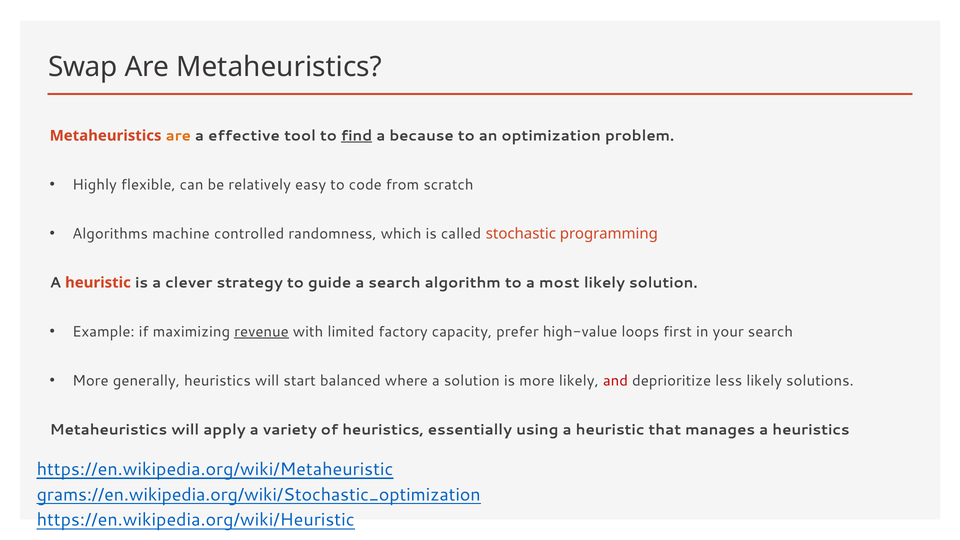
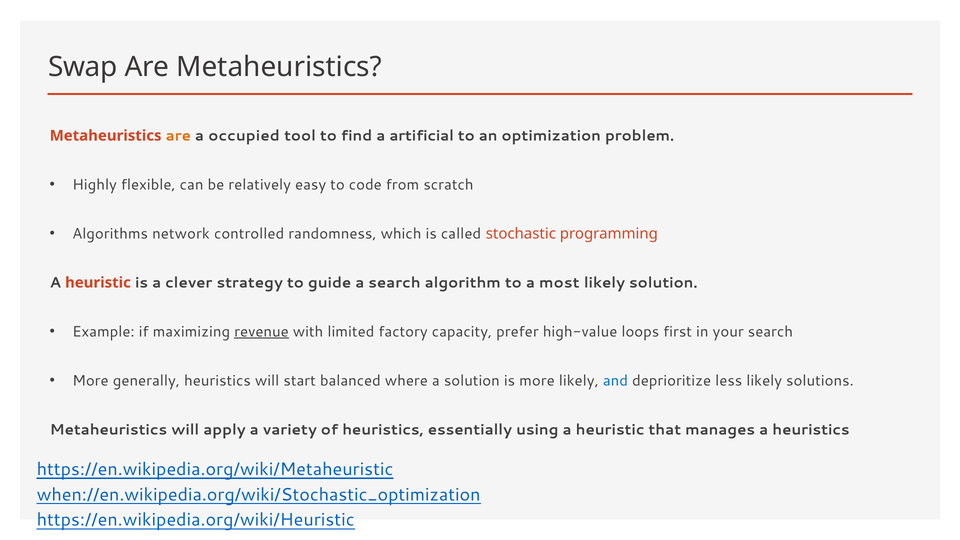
effective: effective -> occupied (244, 136)
find underline: present -> none (357, 136)
because: because -> artificial (422, 136)
machine: machine -> network (181, 234)
and colour: red -> blue (615, 381)
grams://en.wikipedia.org/wiki/Stochastic_optimization: grams://en.wikipedia.org/wiki/Stochastic_optimization -> when://en.wikipedia.org/wiki/Stochastic_optimization (259, 495)
